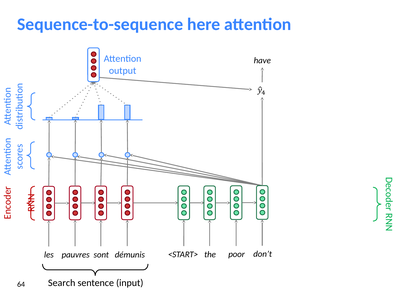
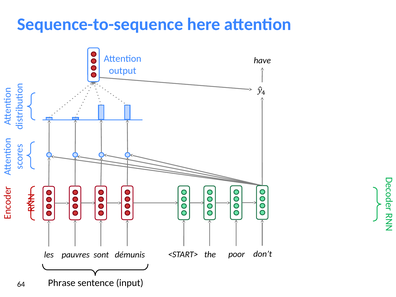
Search: Search -> Phrase (62, 283)
